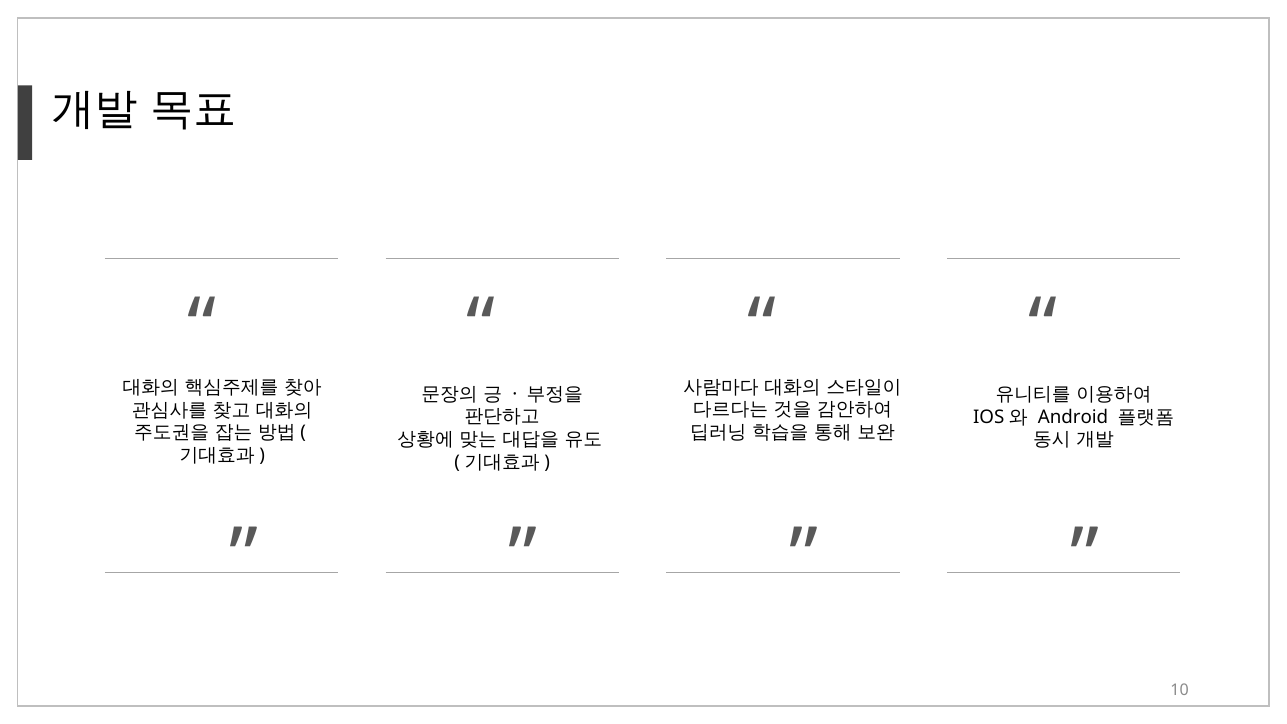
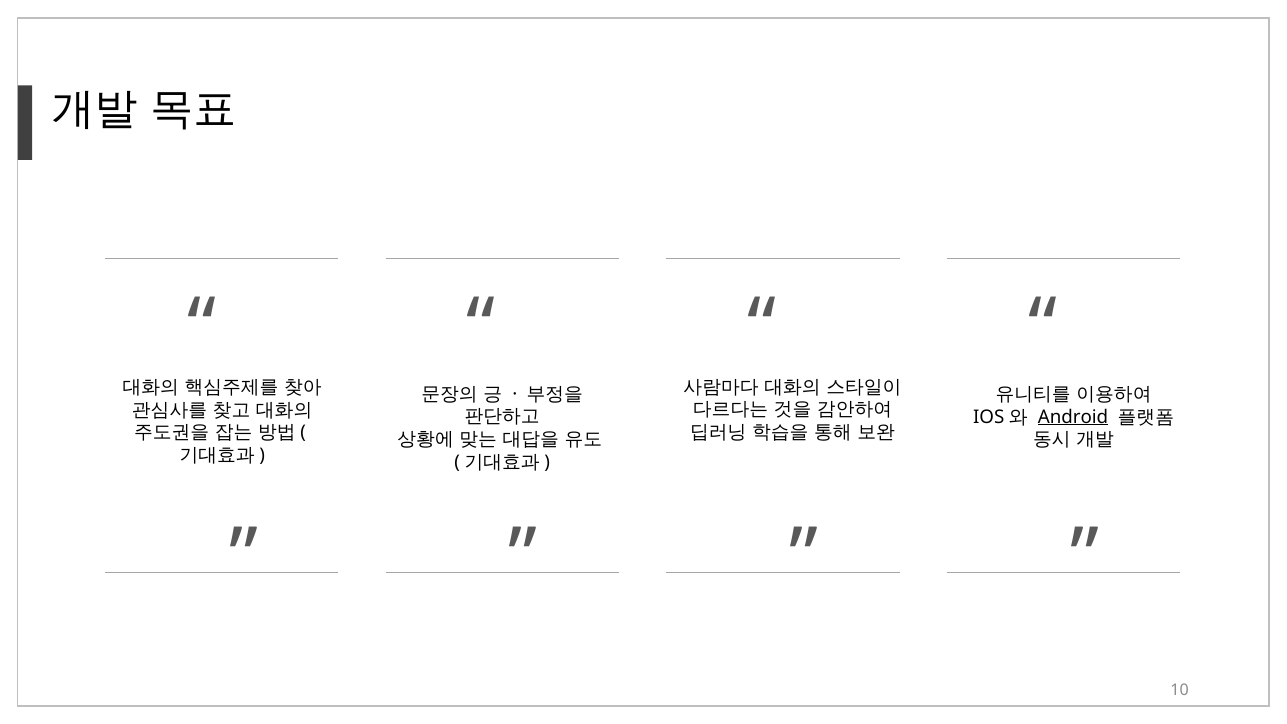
Android underline: none -> present (1073, 417)
